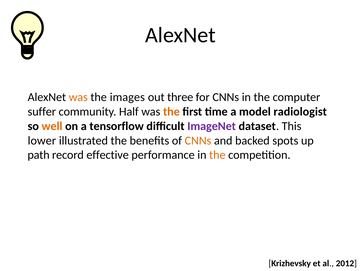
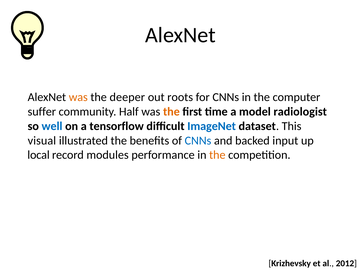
images: images -> deeper (127, 97)
three: three -> roots (180, 97)
well colour: orange -> blue (52, 126)
ImageNet colour: purple -> blue (212, 126)
lower: lower -> visual (42, 140)
CNNs colour: orange -> blue (198, 140)
spots: spots -> input (285, 140)
path: path -> local (39, 155)
effective: effective -> modules (108, 155)
